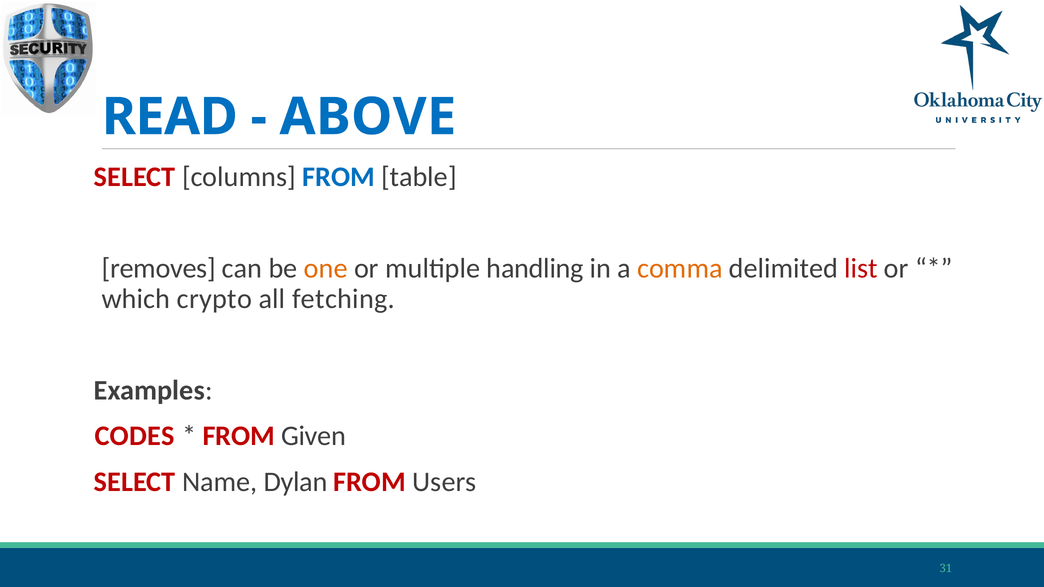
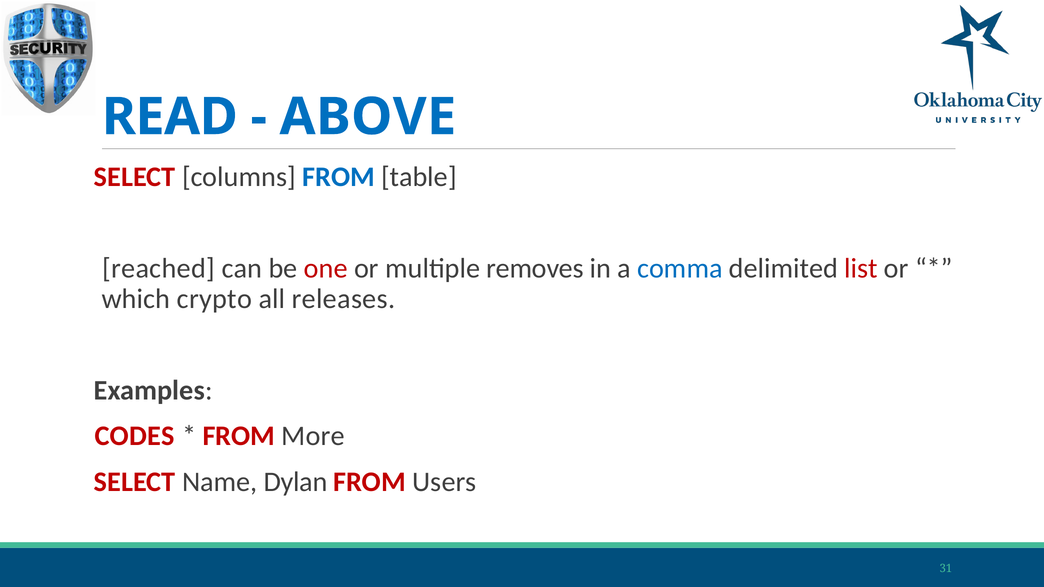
removes: removes -> reached (159, 269)
one colour: orange -> red (326, 269)
handling: handling -> removes (535, 269)
comma colour: orange -> blue (680, 269)
fetching: fetching -> releases (344, 299)
Given: Given -> More (313, 436)
